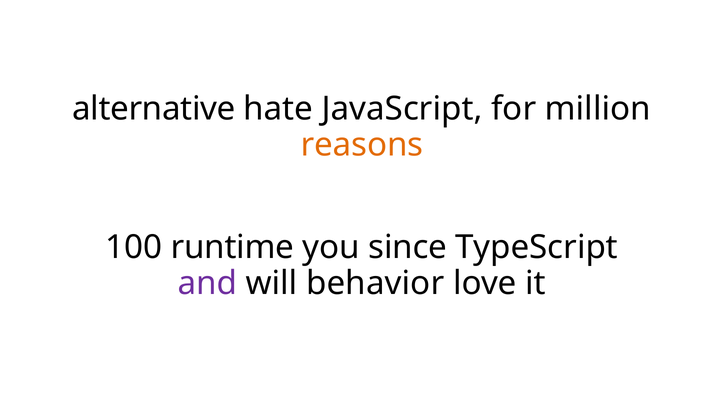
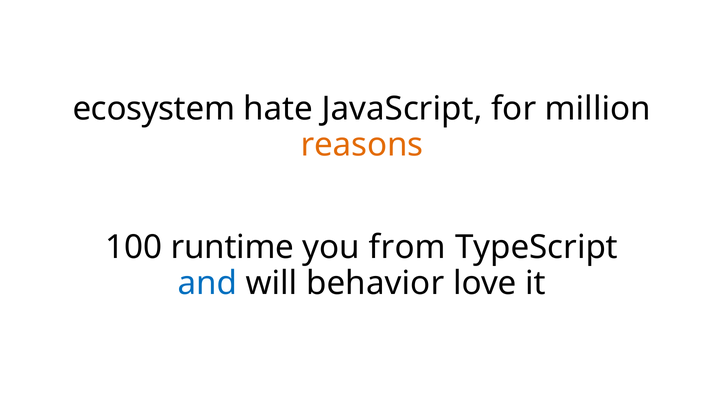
alternative: alternative -> ecosystem (154, 109)
since: since -> from (407, 248)
and colour: purple -> blue (207, 283)
